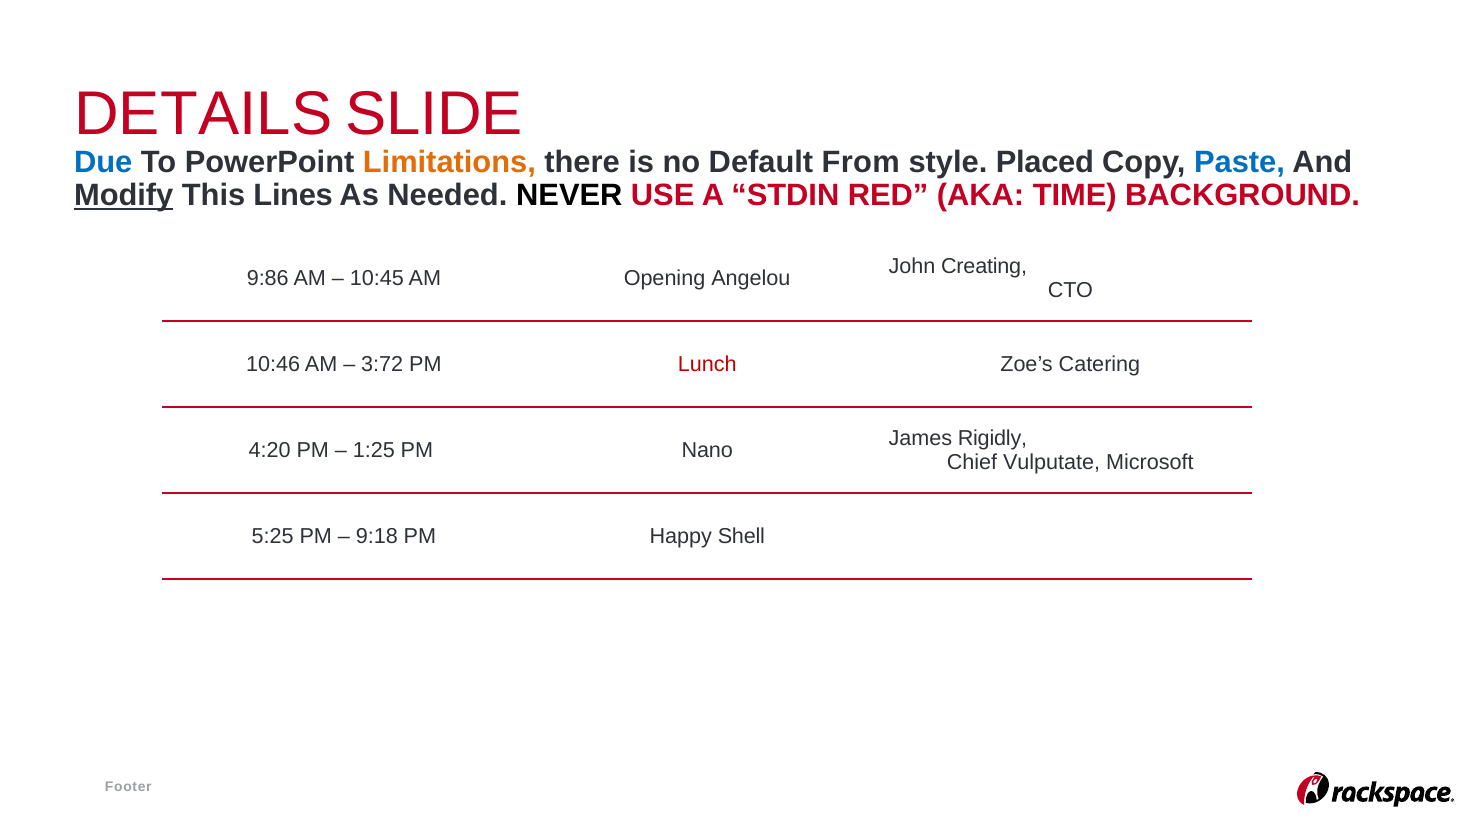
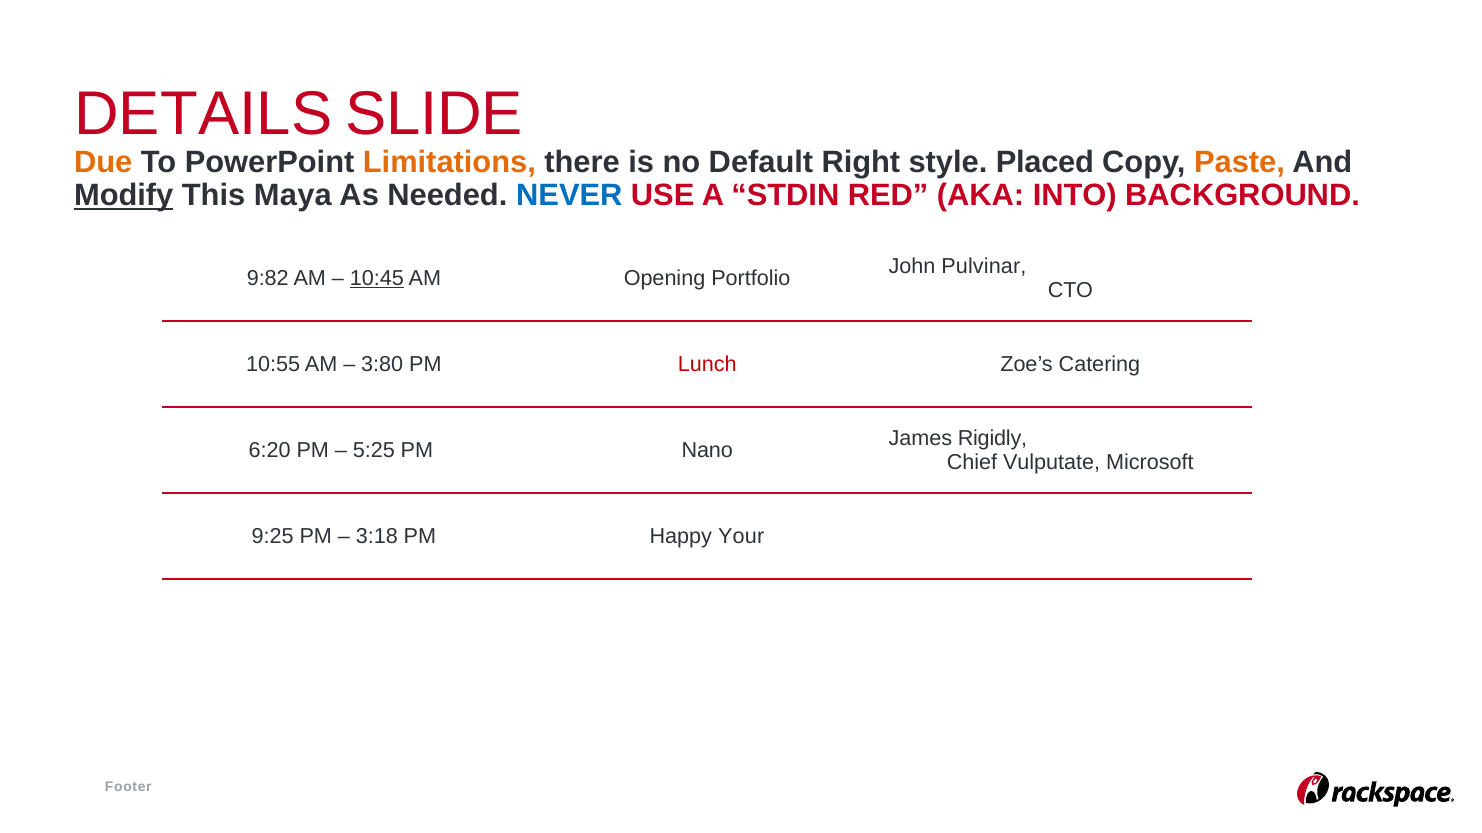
Due colour: blue -> orange (103, 162)
From: From -> Right (861, 162)
Paste colour: blue -> orange (1239, 162)
Lines: Lines -> Maya (293, 196)
NEVER colour: black -> blue (569, 196)
TIME: TIME -> INTO (1075, 196)
Creating: Creating -> Pulvinar (984, 267)
9:86: 9:86 -> 9:82 (268, 279)
10:45 underline: none -> present (377, 279)
Angelou: Angelou -> Portfolio (751, 279)
10:46: 10:46 -> 10:55 (273, 365)
3:72: 3:72 -> 3:80 (382, 365)
4:20: 4:20 -> 6:20 (270, 451)
1:25: 1:25 -> 5:25 (374, 451)
5:25: 5:25 -> 9:25 (273, 537)
9:18: 9:18 -> 3:18 (377, 537)
Shell: Shell -> Your (741, 537)
